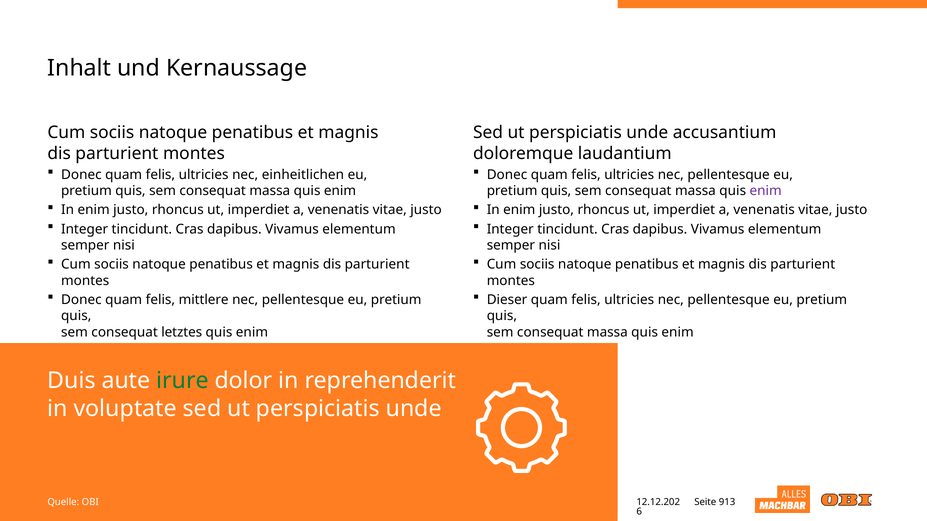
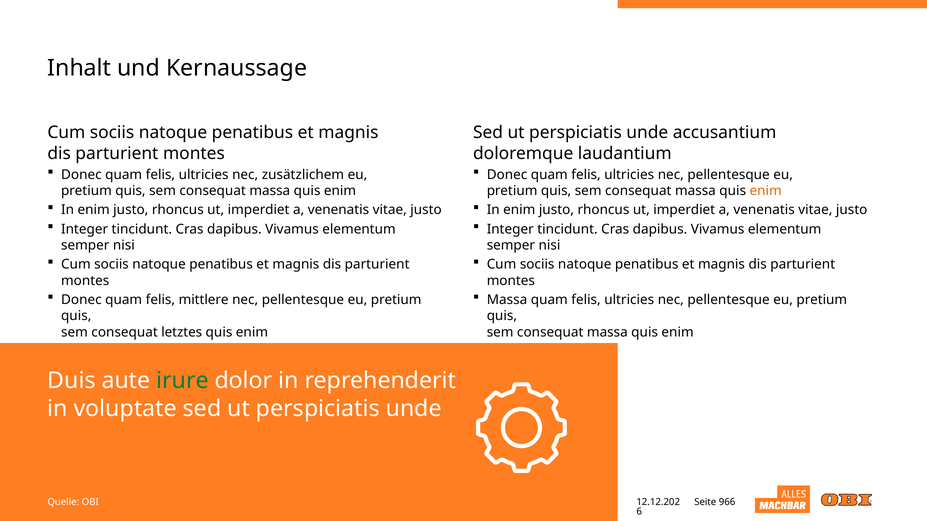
einheitlichen: einheitlichen -> zusätzlichem (303, 175)
enim colour: purple -> orange (766, 191)
Dieser: Dieser -> Massa (507, 300)
913: 913 -> 966 (727, 502)
